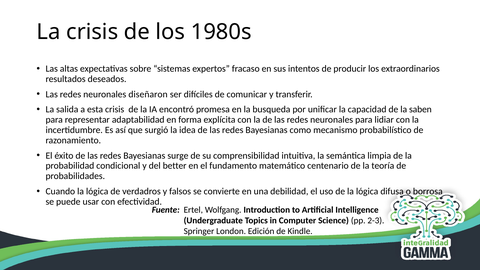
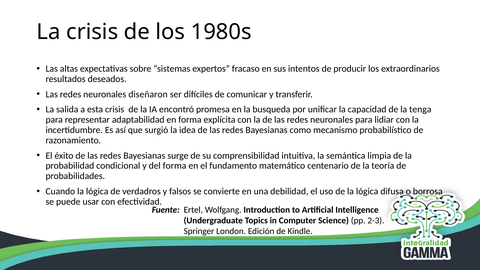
saben: saben -> tenga (420, 110)
del better: better -> forma (175, 166)
